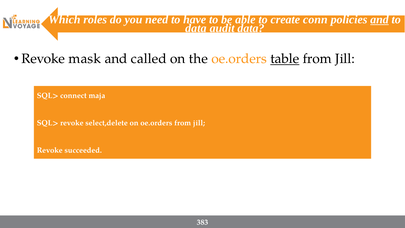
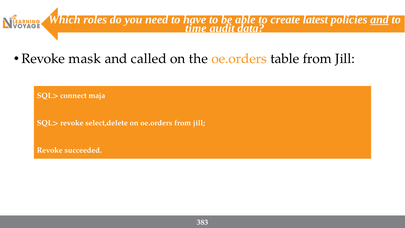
conn: conn -> latest (315, 20)
data: data -> time (196, 28)
table underline: present -> none (285, 59)
